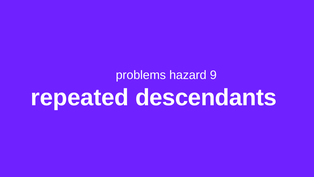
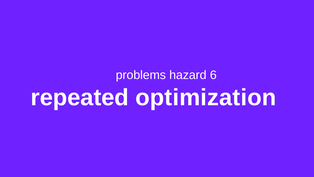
9: 9 -> 6 (213, 75)
descendants: descendants -> optimization (206, 97)
